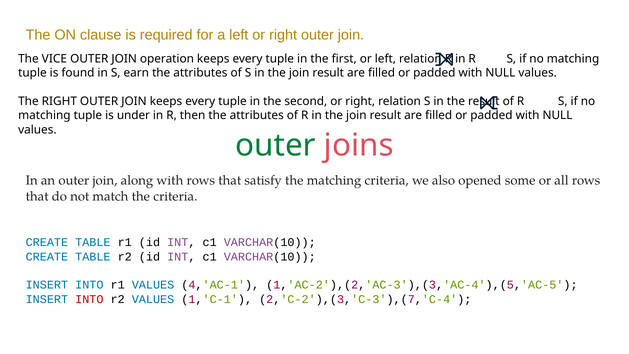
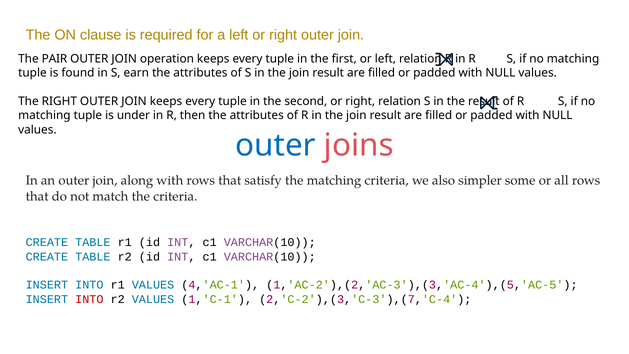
VICE: VICE -> PAIR (54, 59)
outer colour: green -> blue (276, 145)
opened: opened -> simpler (480, 181)
